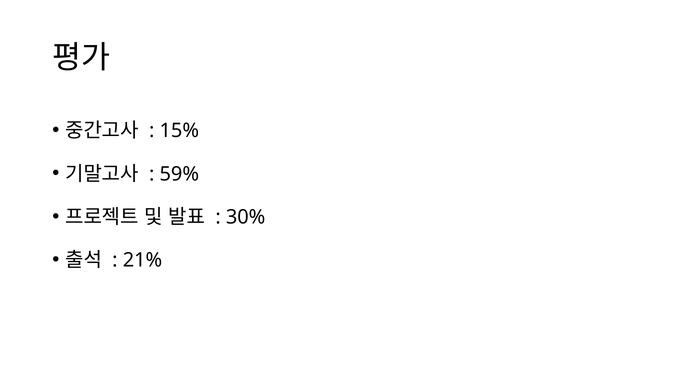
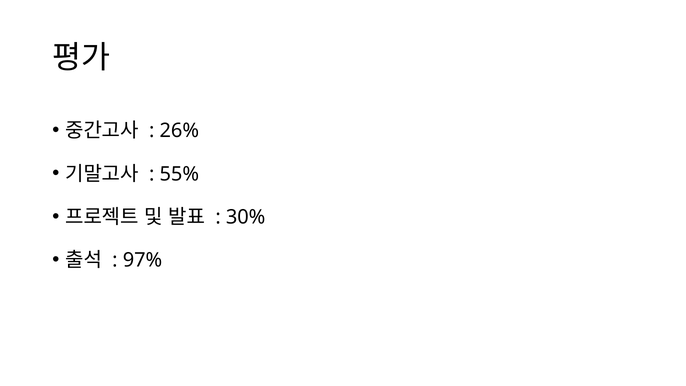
15%: 15% -> 26% (179, 131)
59%: 59% -> 55% (179, 174)
21%: 21% -> 97% (142, 260)
